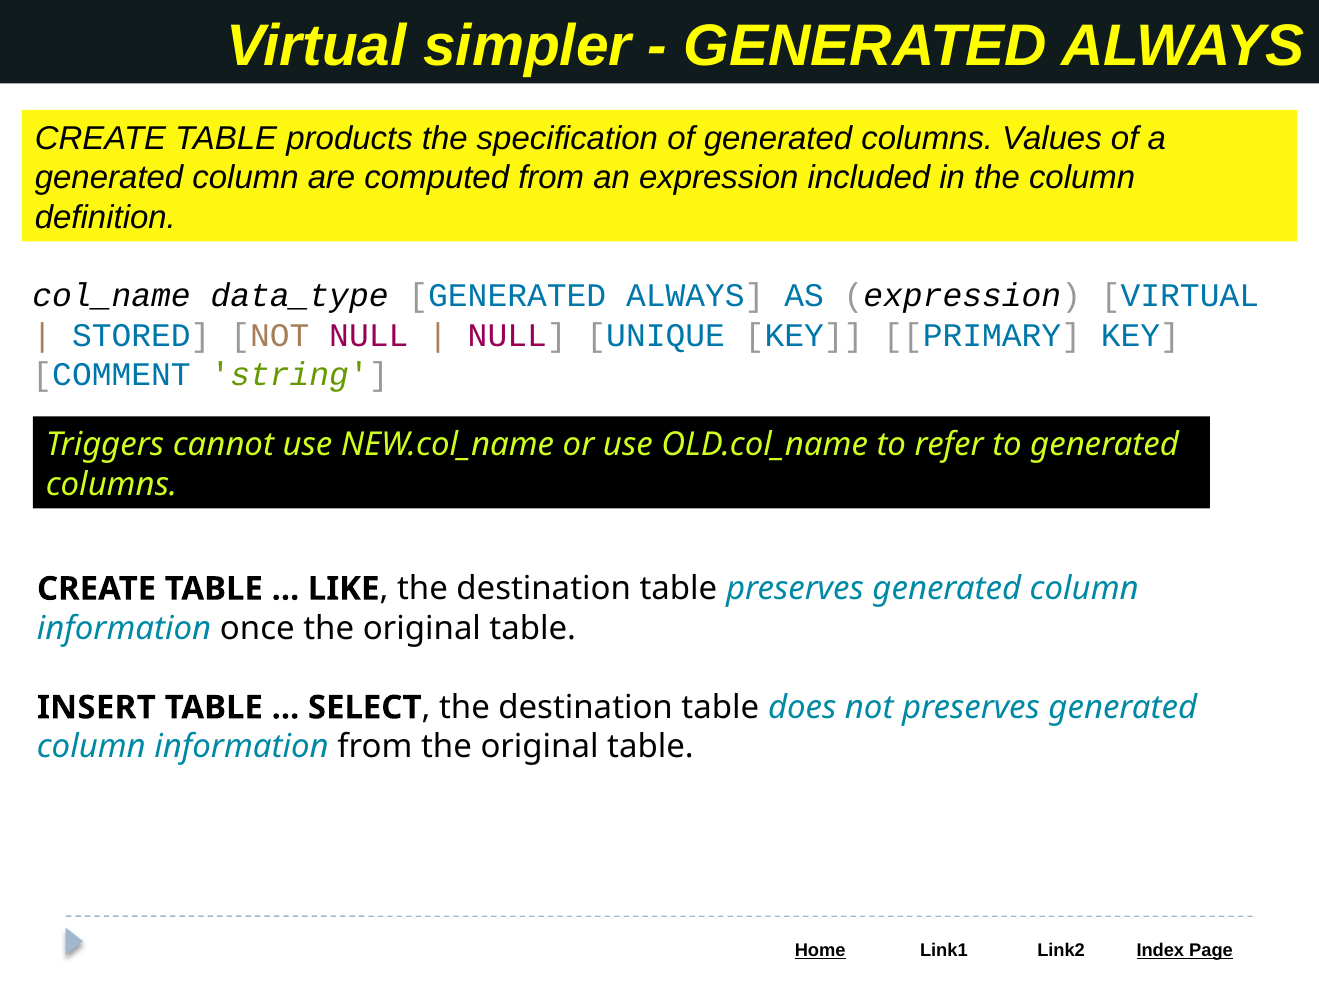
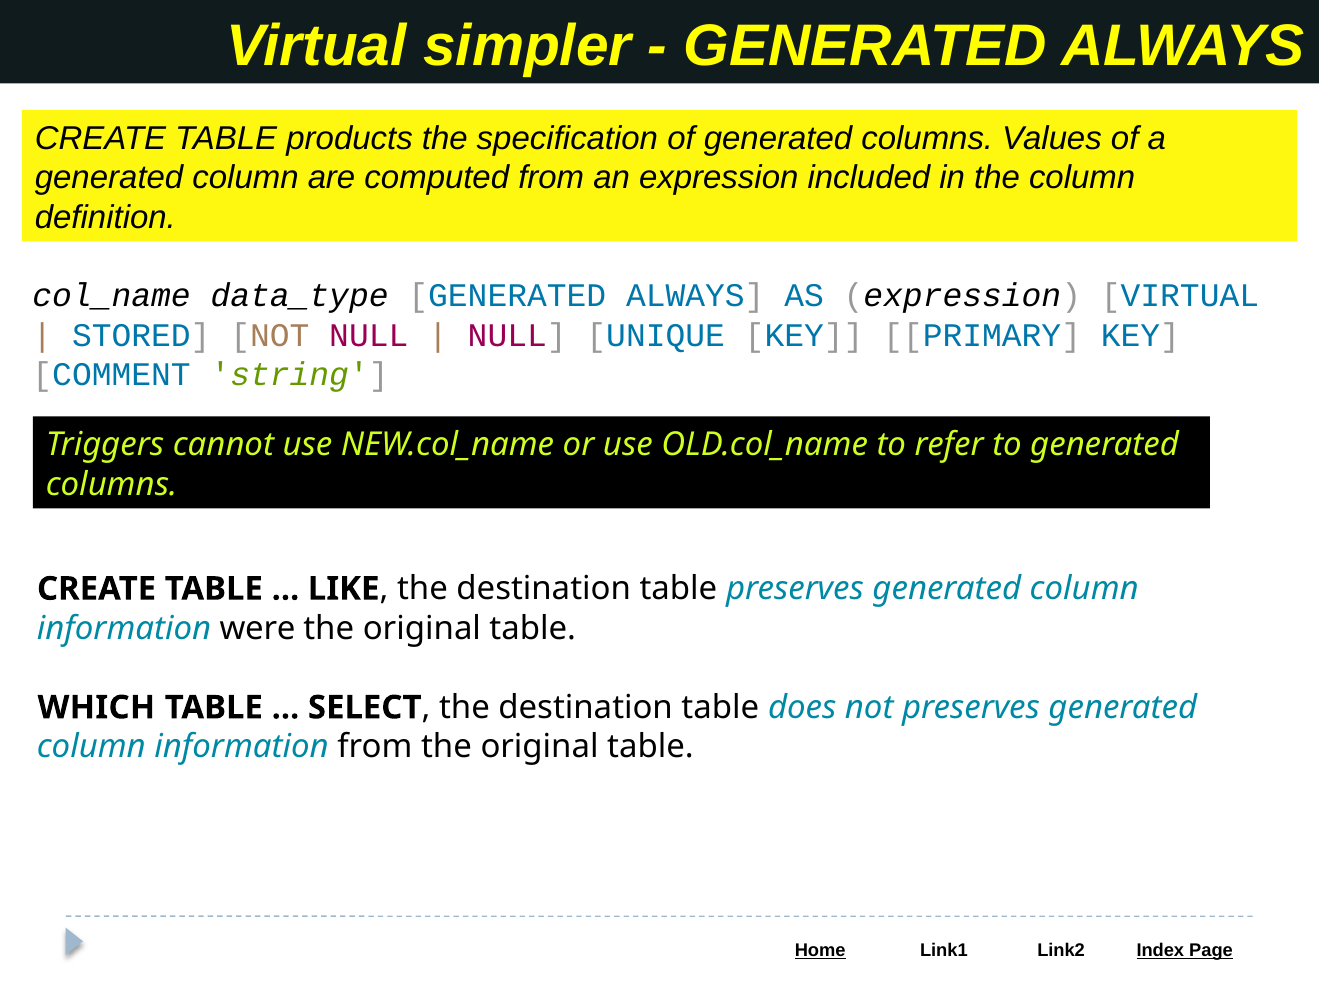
once: once -> were (258, 629)
INSERT: INSERT -> WHICH (96, 708)
